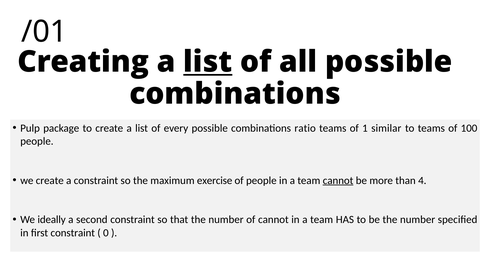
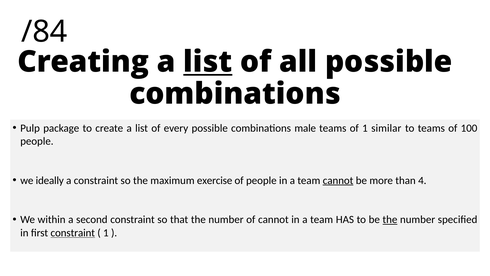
/01: /01 -> /84 (44, 32)
ratio: ratio -> male (305, 128)
we create: create -> ideally (50, 180)
ideally: ideally -> within (52, 219)
the underline: none -> present (390, 219)
constraint underline: none -> present (73, 232)
0: 0 -> 1 (106, 232)
